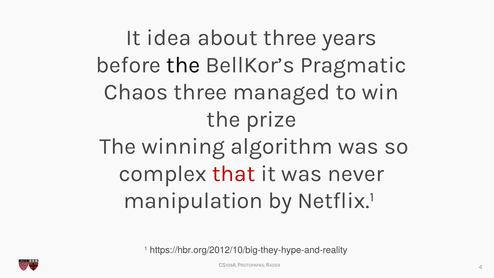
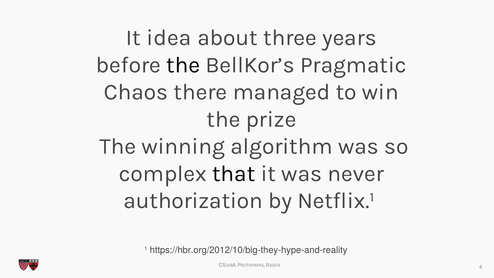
Chaos three: three -> there (200, 92)
that colour: red -> black (234, 174)
manipulation: manipulation -> authorization (193, 201)
